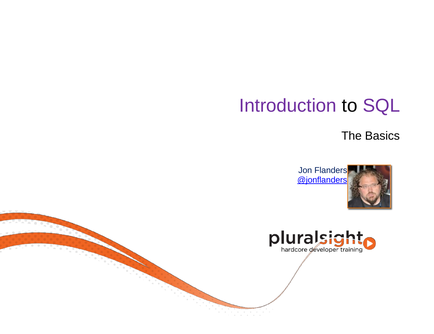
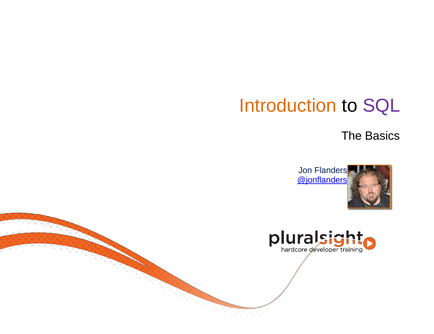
Introduction colour: purple -> orange (288, 106)
